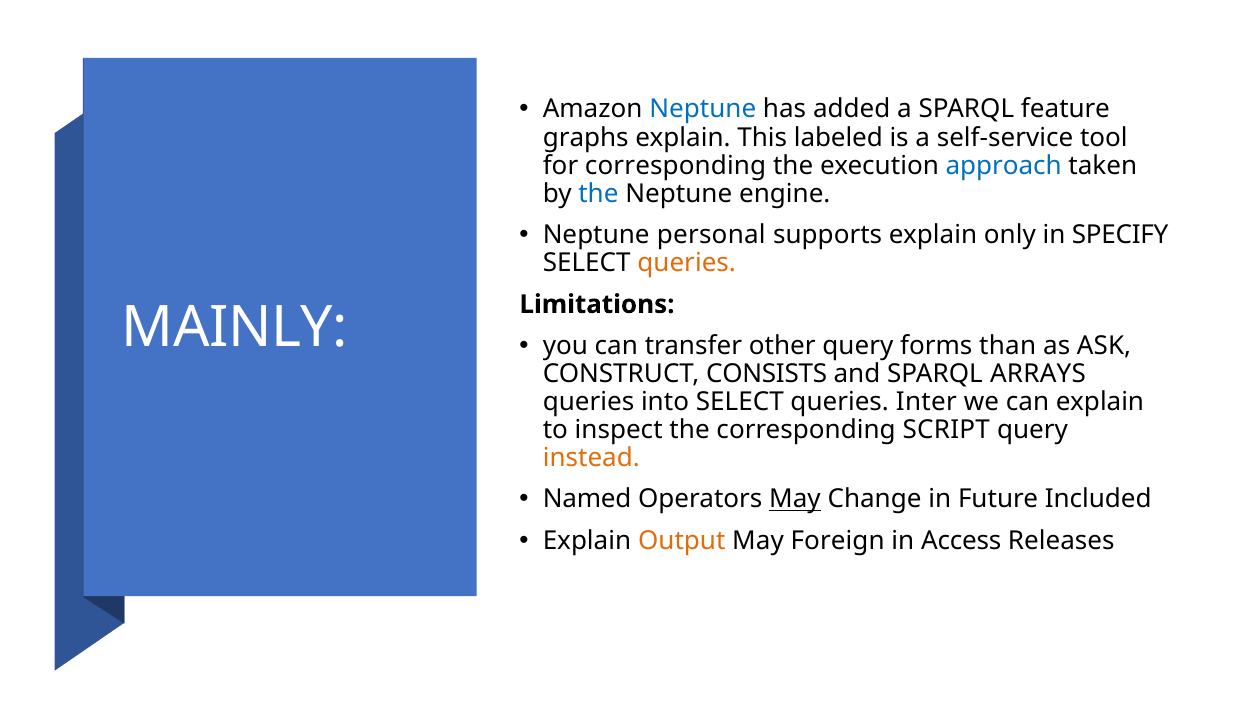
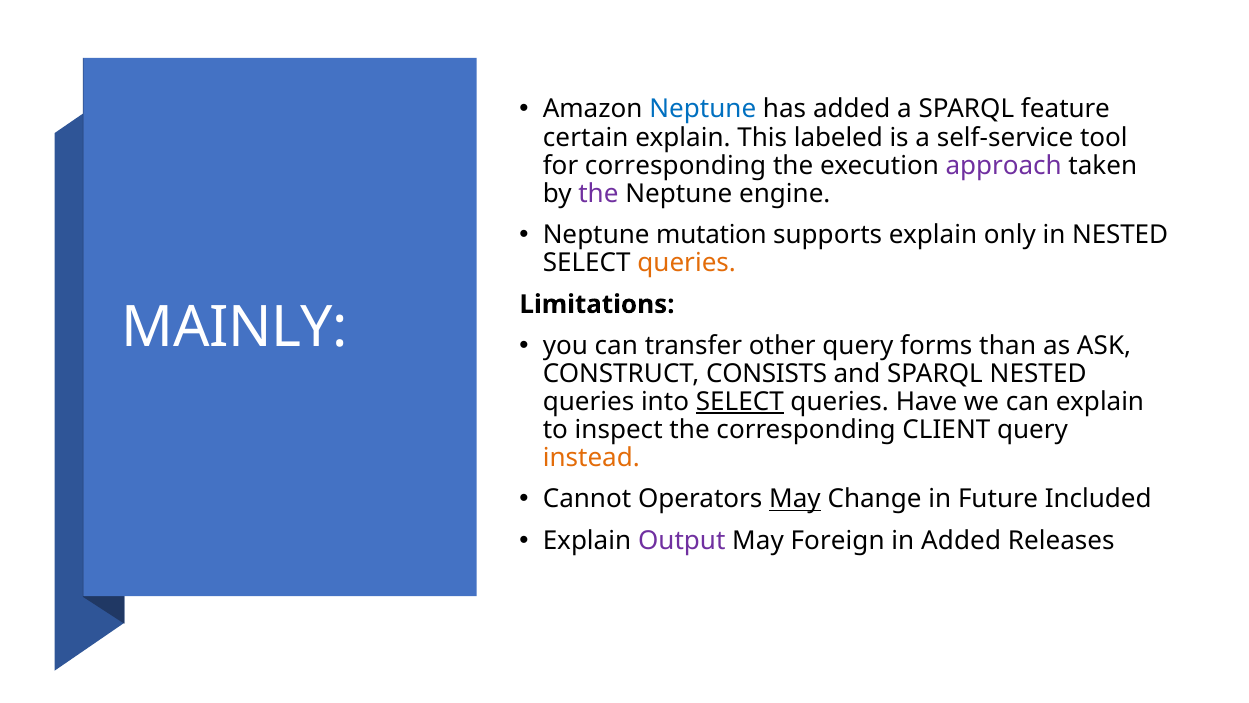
graphs: graphs -> certain (586, 137)
approach colour: blue -> purple (1004, 166)
the colour: blue -> purple (598, 194)
personal: personal -> mutation (712, 235)
in SPECIFY: SPECIFY -> NESTED (1120, 235)
SPARQL ARRAYS: ARRAYS -> NESTED (1038, 373)
SELECT underline: none -> present (740, 402)
Inter: Inter -> Have (927, 402)
SCRIPT: SCRIPT -> CLIENT (946, 430)
Named: Named -> Cannot (587, 499)
Output colour: orange -> purple (682, 540)
in Access: Access -> Added (961, 540)
